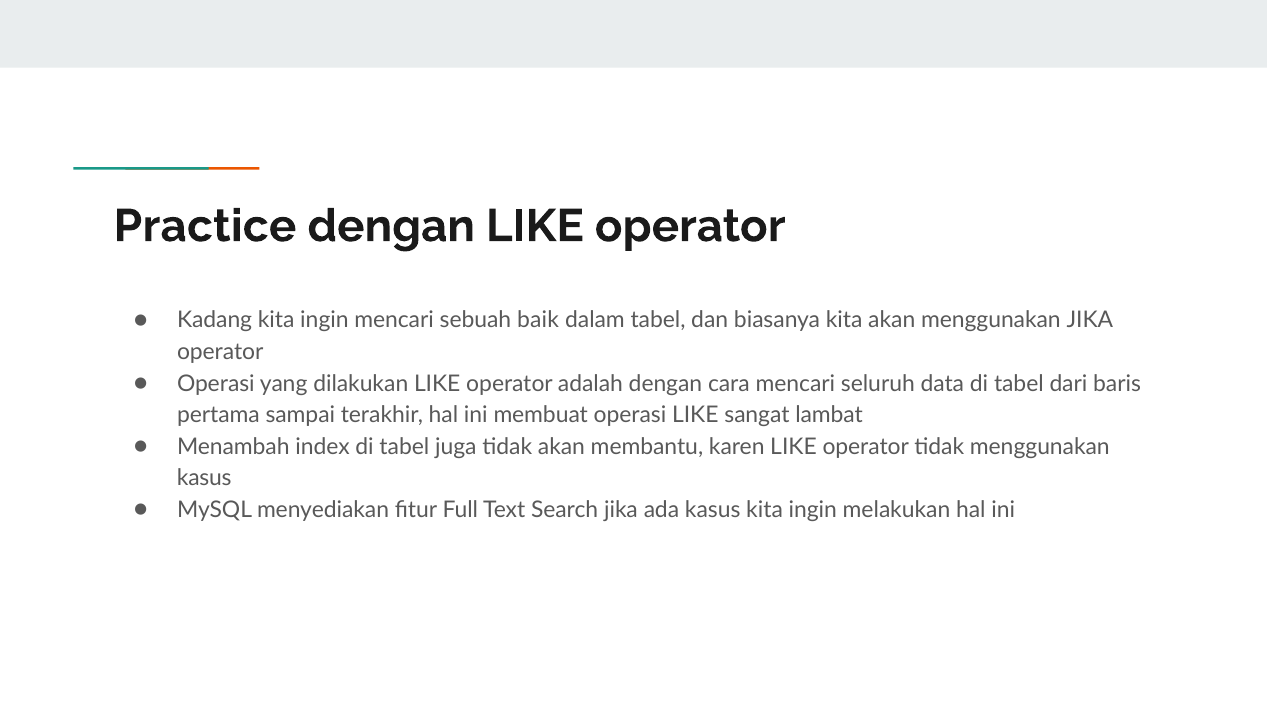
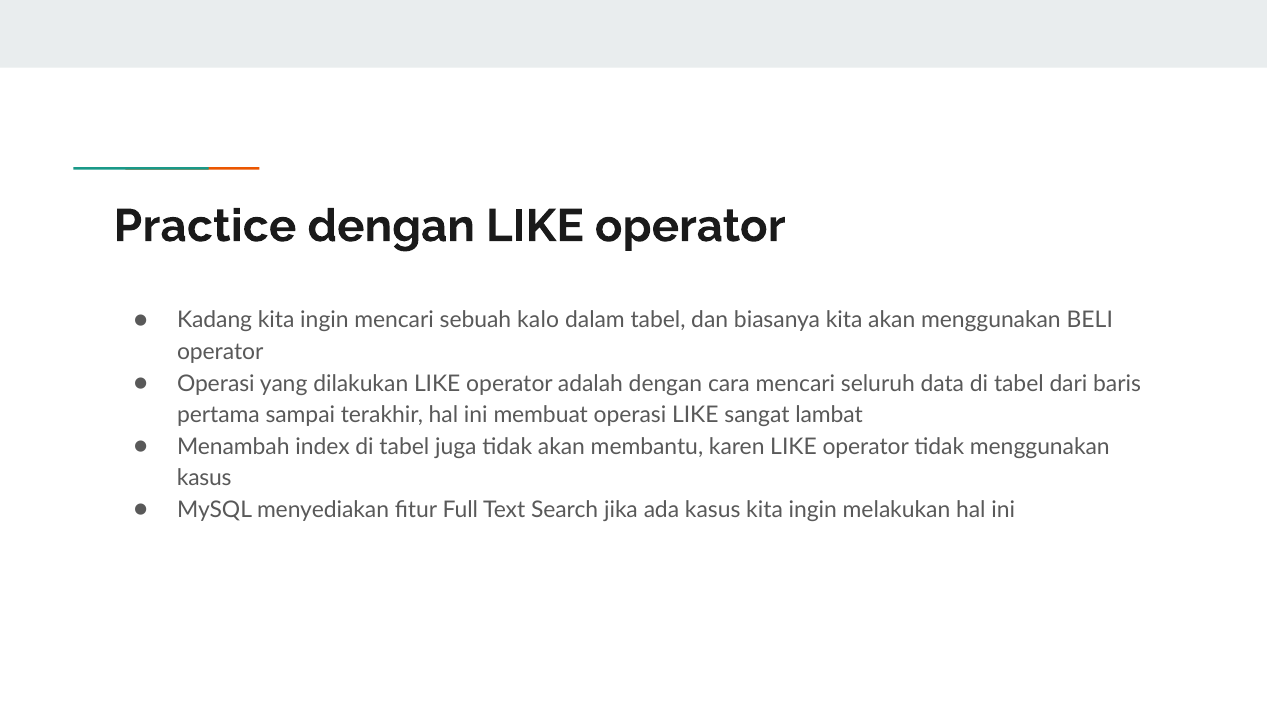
baik: baik -> kalo (538, 320)
menggunakan JIKA: JIKA -> BELI (1090, 320)
